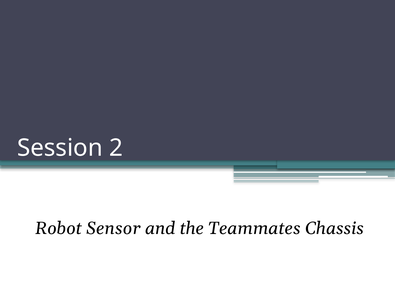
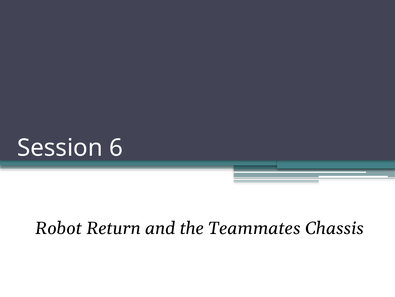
2: 2 -> 6 (116, 148)
Sensor: Sensor -> Return (114, 228)
